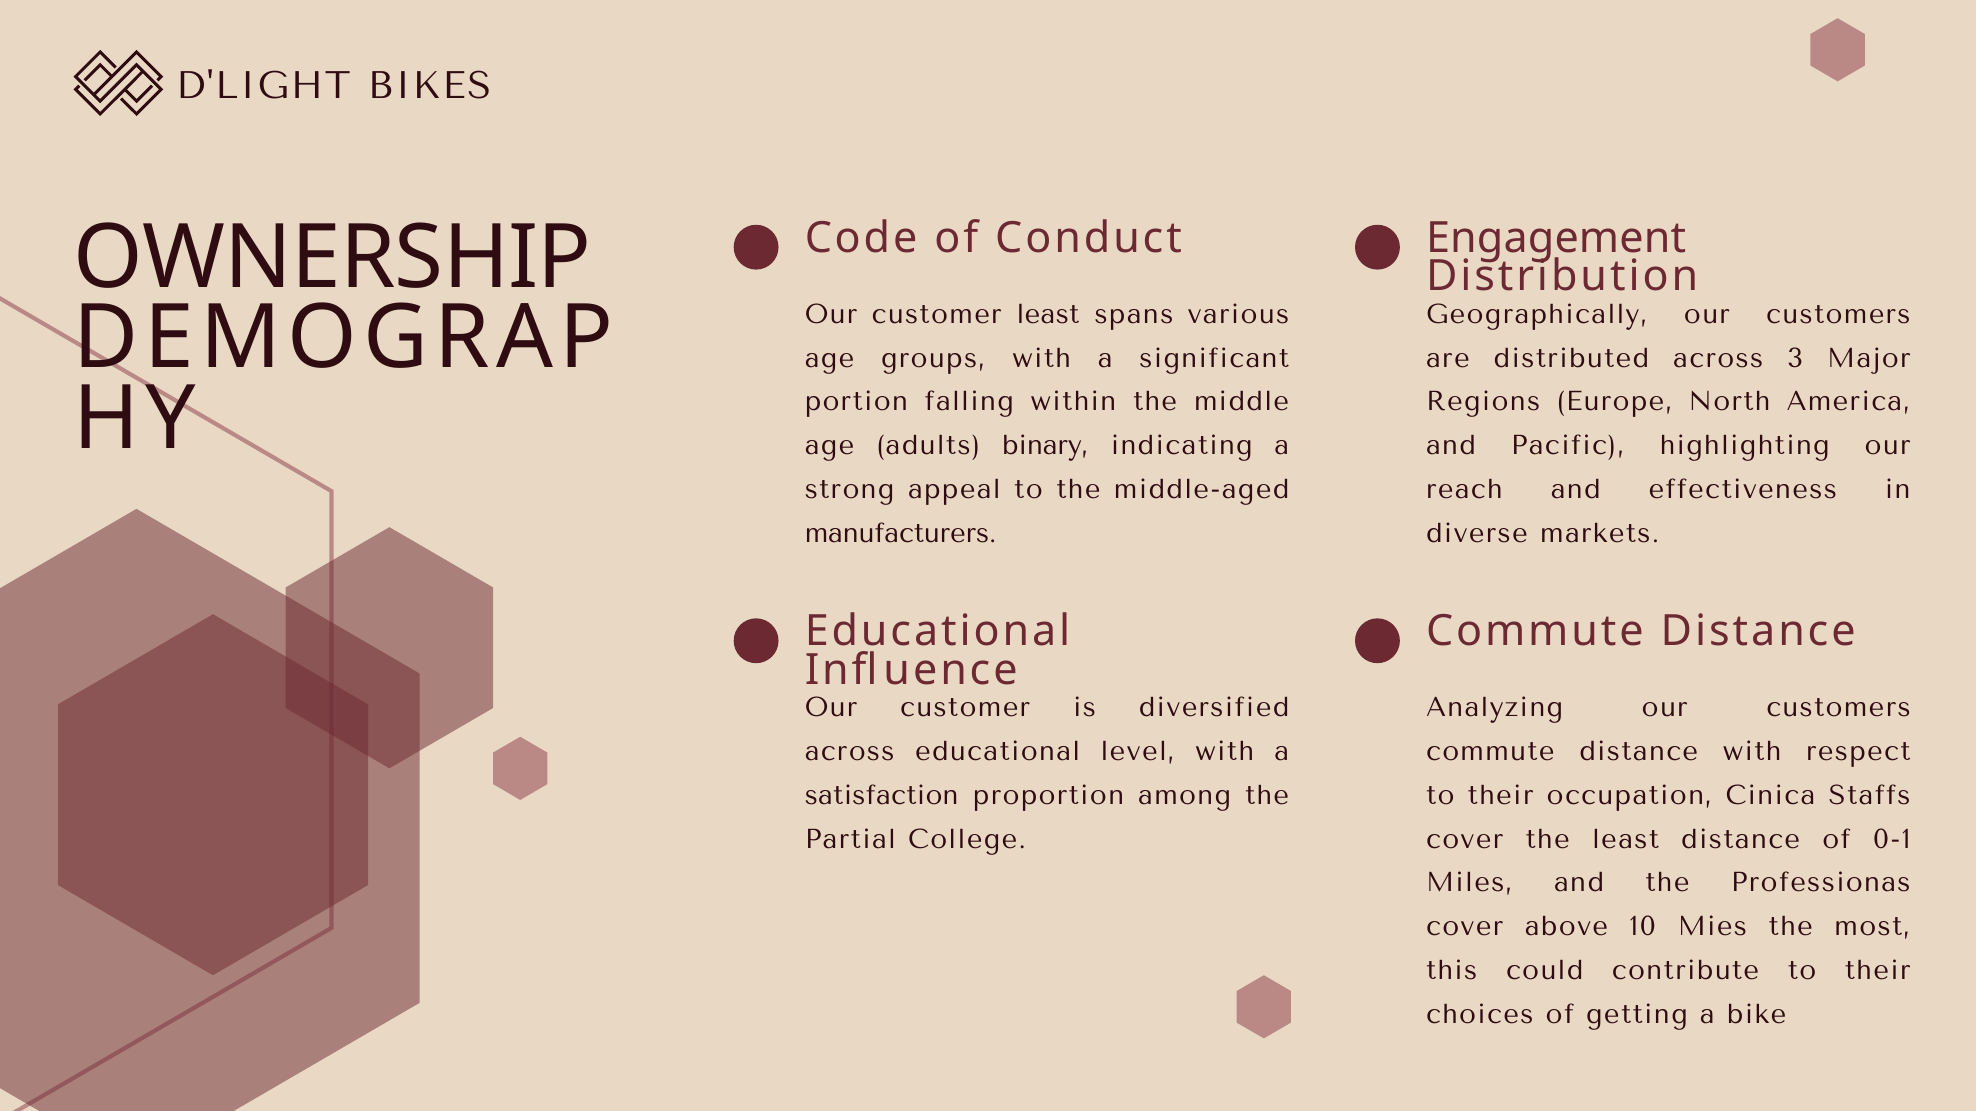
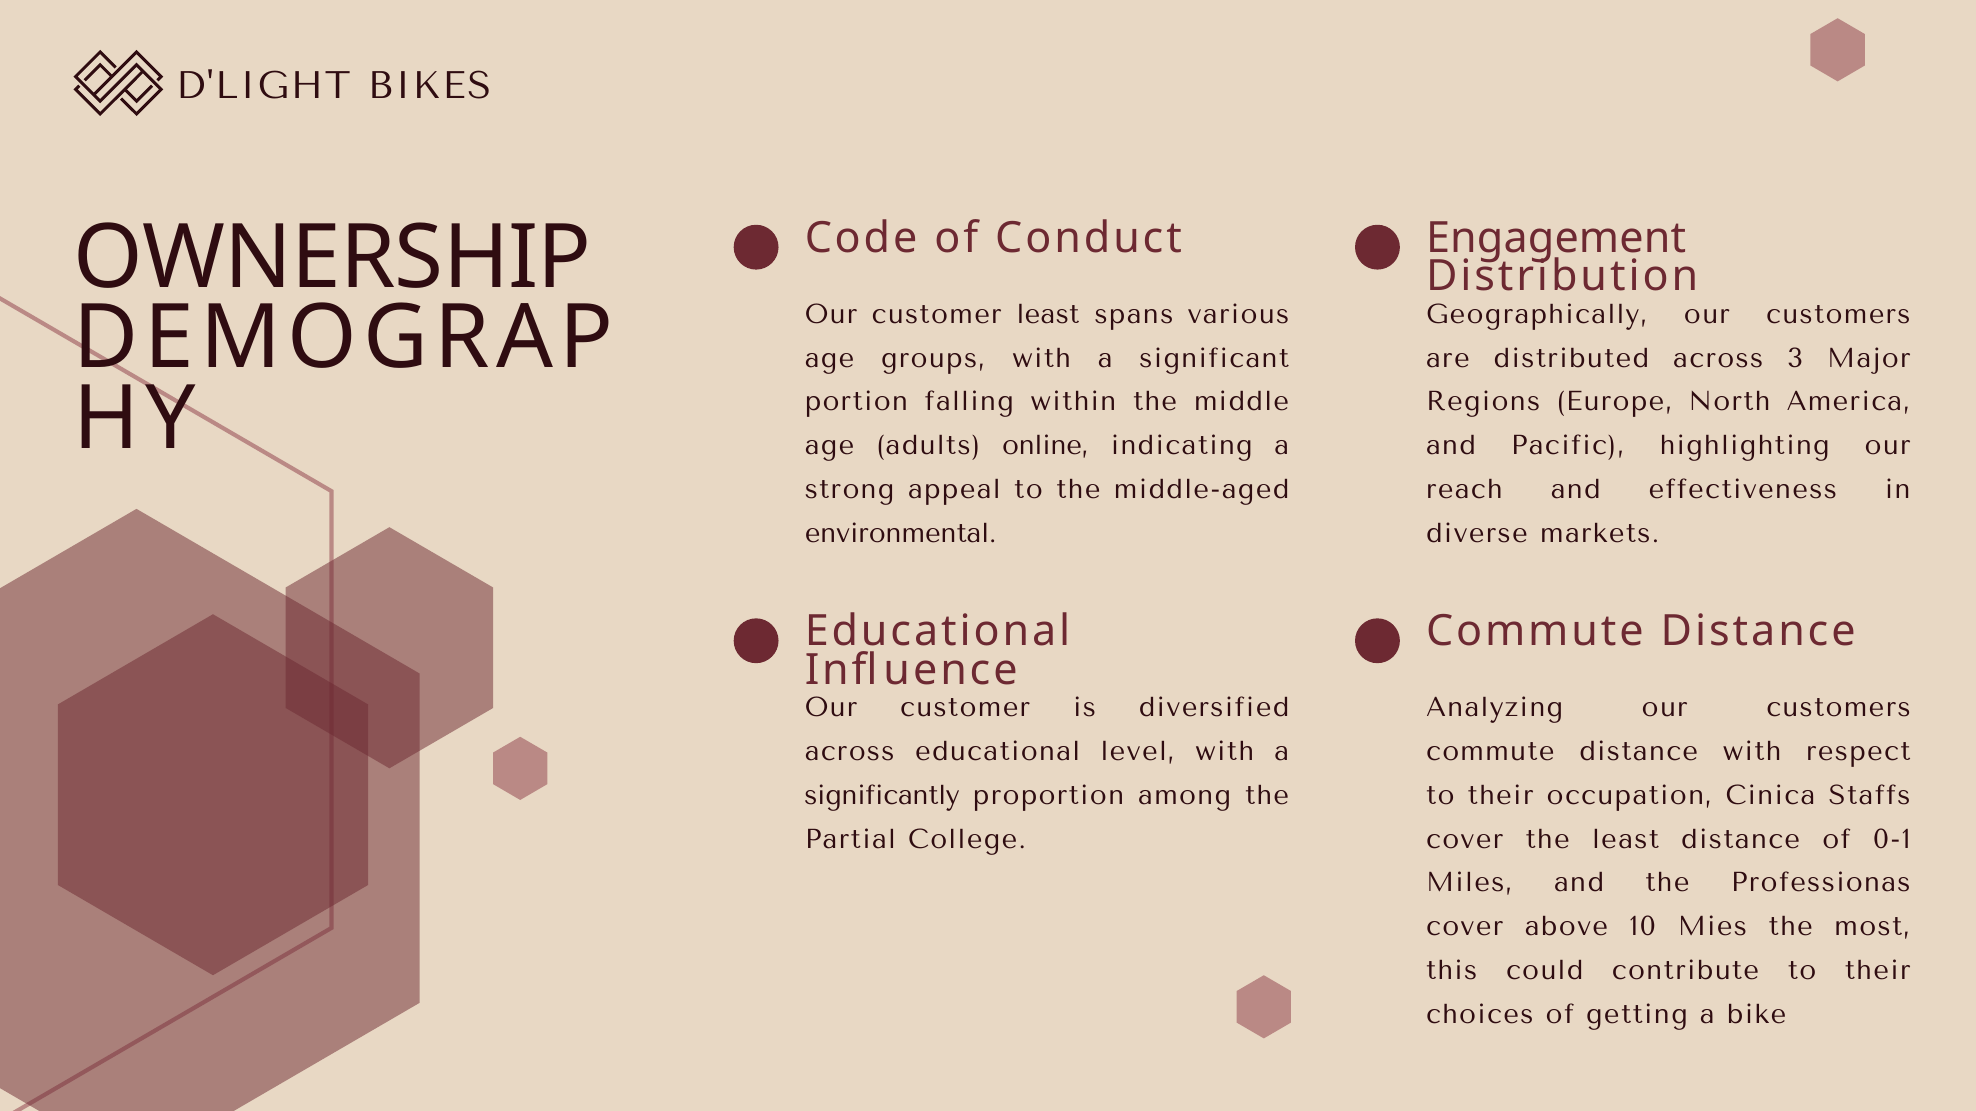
binary: binary -> online (1046, 446)
manufacturers: manufacturers -> environmental (901, 533)
satisfaction: satisfaction -> significantly (882, 796)
